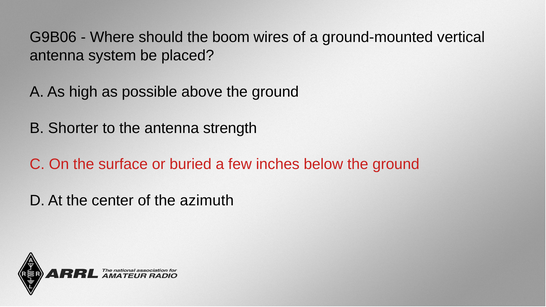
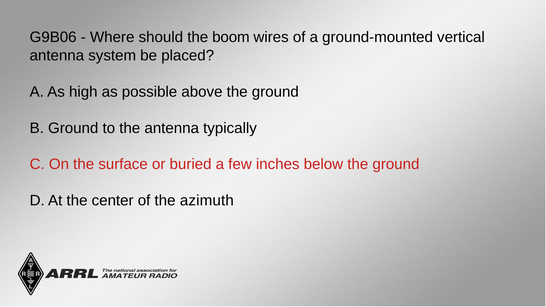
B Shorter: Shorter -> Ground (73, 128)
strength: strength -> typically (230, 128)
